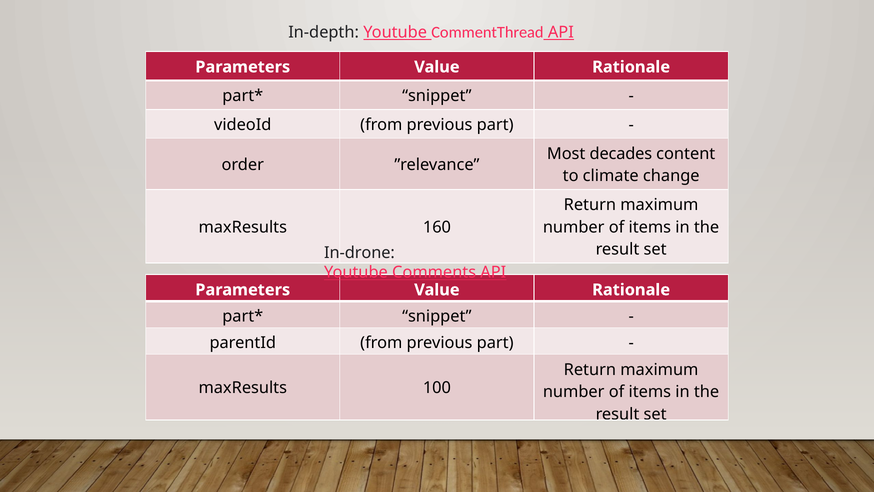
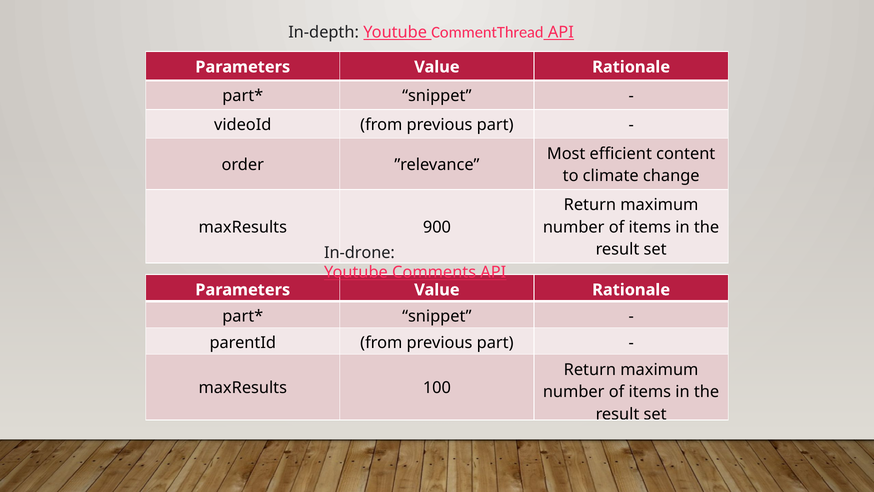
decades: decades -> efficient (621, 154)
160: 160 -> 900 (437, 227)
